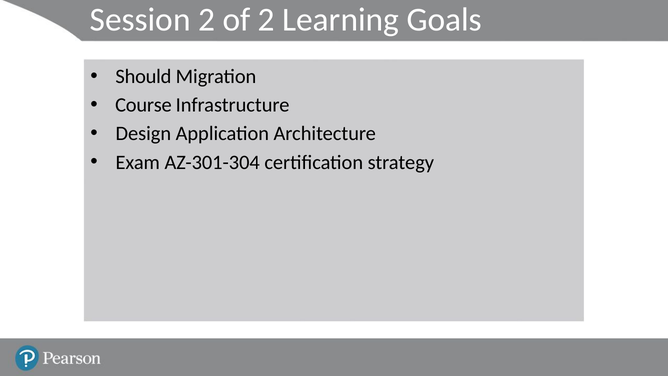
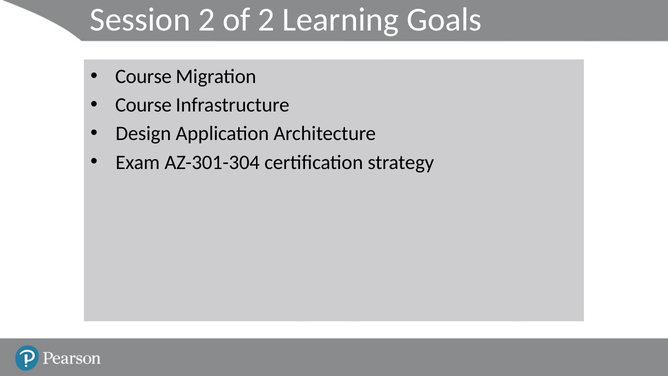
Should: Should -> Course (143, 77)
